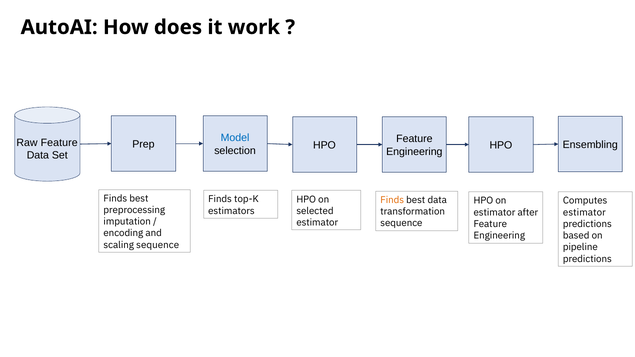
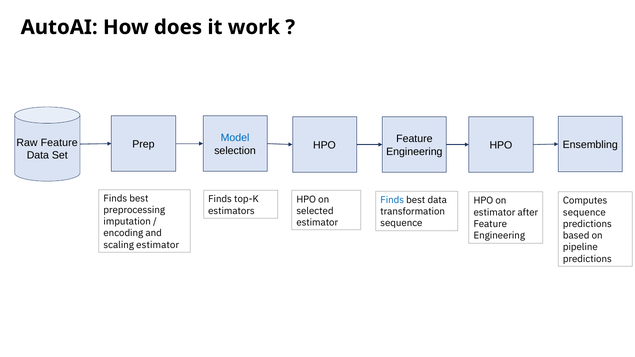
Finds colour: orange -> blue (392, 200)
estimator: estimator -> sequence (584, 212)
scaling sequence: sequence -> estimator (158, 245)
